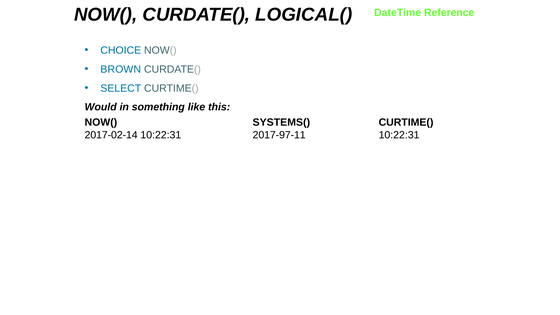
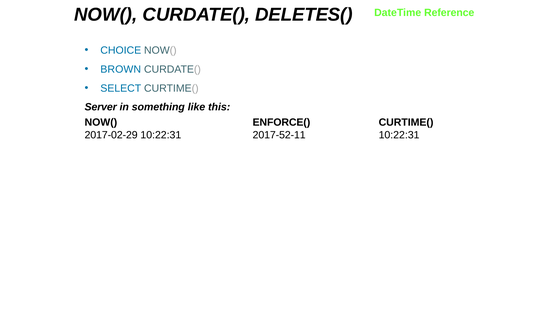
LOGICAL(: LOGICAL( -> DELETES( (304, 15)
Would: Would -> Server (101, 107)
SYSTEMS(: SYSTEMS( -> ENFORCE( (281, 123)
2017-02-14: 2017-02-14 -> 2017-02-29 (111, 135)
2017-97-11: 2017-97-11 -> 2017-52-11 (279, 135)
